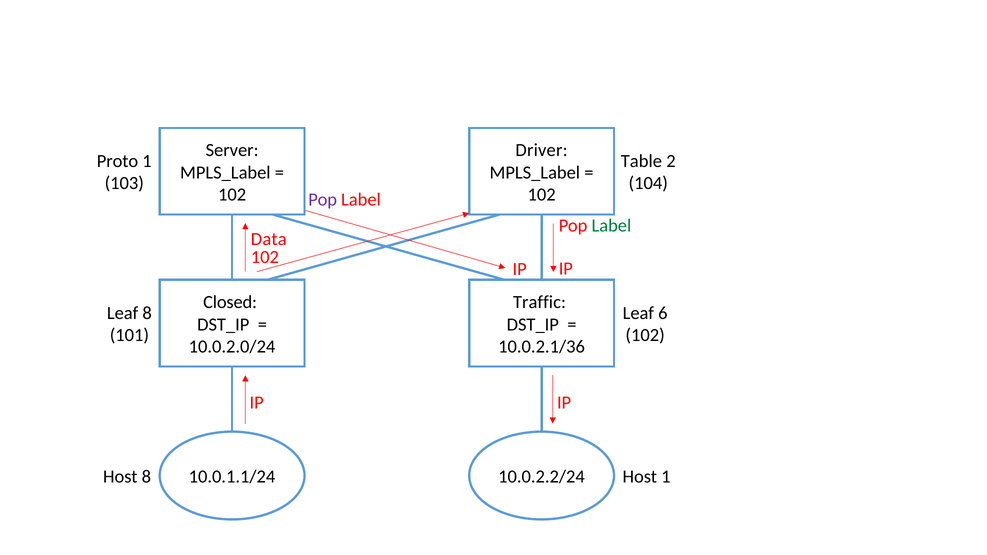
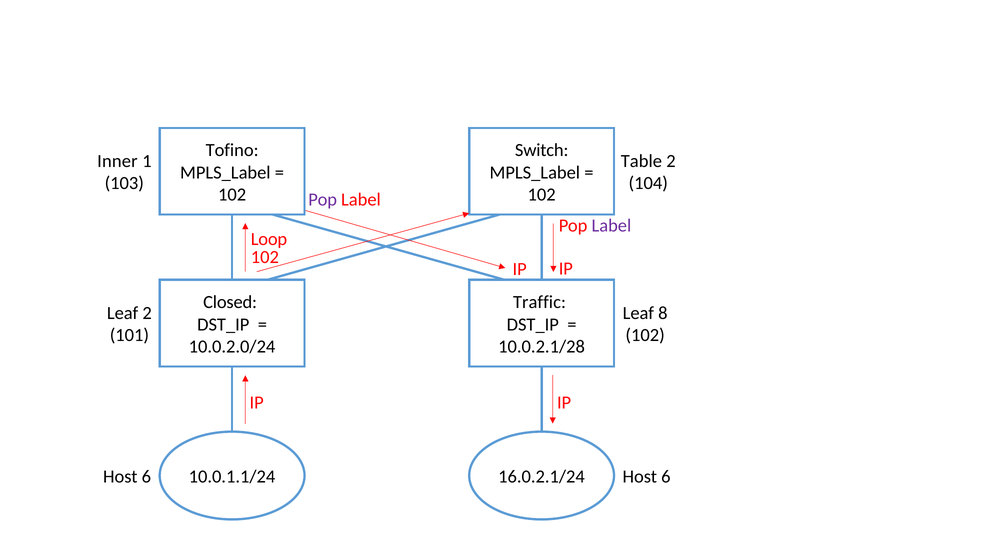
Server: Server -> Tofino (232, 150)
Driver: Driver -> Switch (542, 150)
Proto: Proto -> Inner (117, 161)
Label colour: green -> purple (611, 226)
Data: Data -> Loop (269, 239)
Leaf 8: 8 -> 2 (147, 313)
6: 6 -> 8 (663, 313)
10.0.2.1/36: 10.0.2.1/36 -> 10.0.2.1/28 (542, 347)
8: 8 -> 6 (146, 477)
1: 1 -> 6 (666, 477)
10.0.2.2/24: 10.0.2.2/24 -> 16.0.2.1/24 (542, 477)
